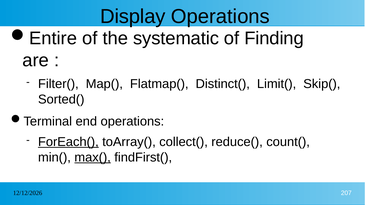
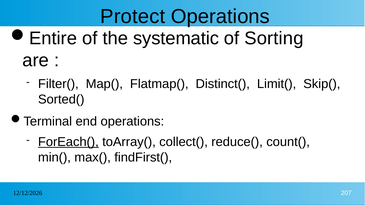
Display: Display -> Protect (133, 16)
Finding: Finding -> Sorting (274, 38)
max( underline: present -> none (93, 158)
